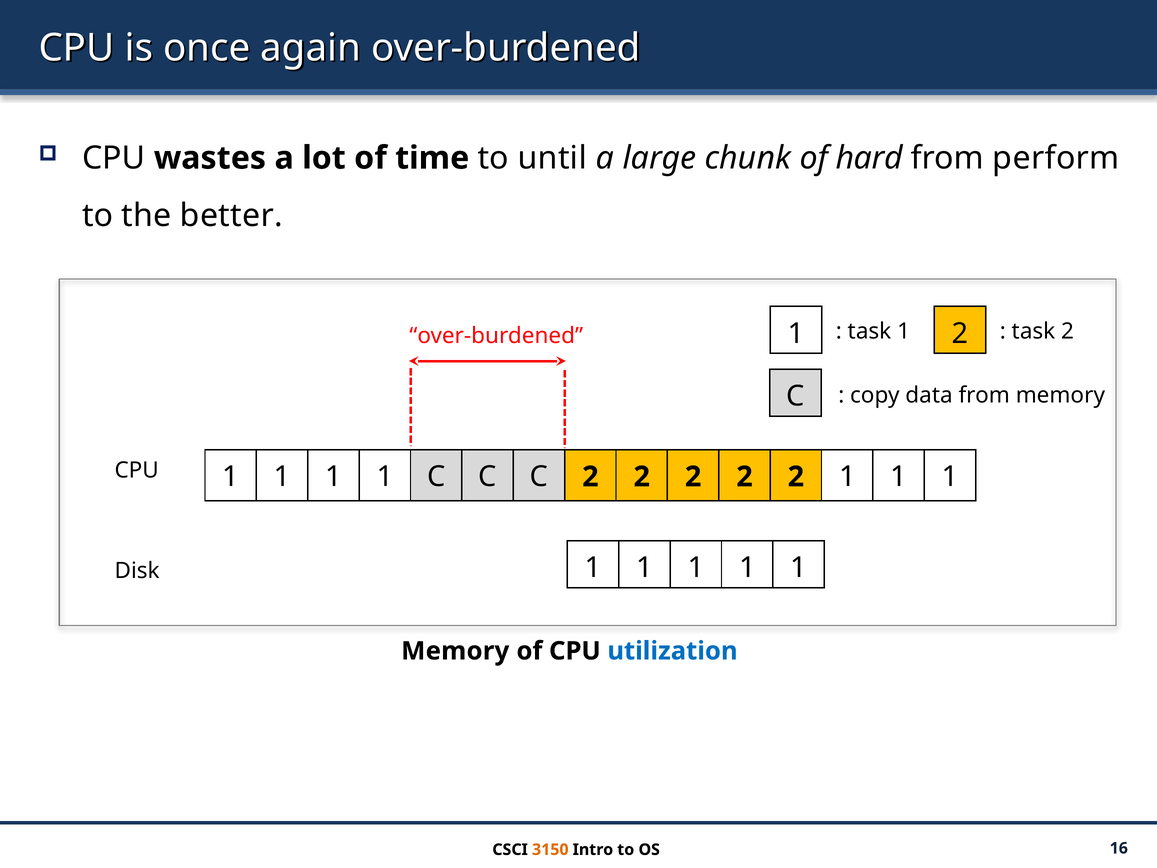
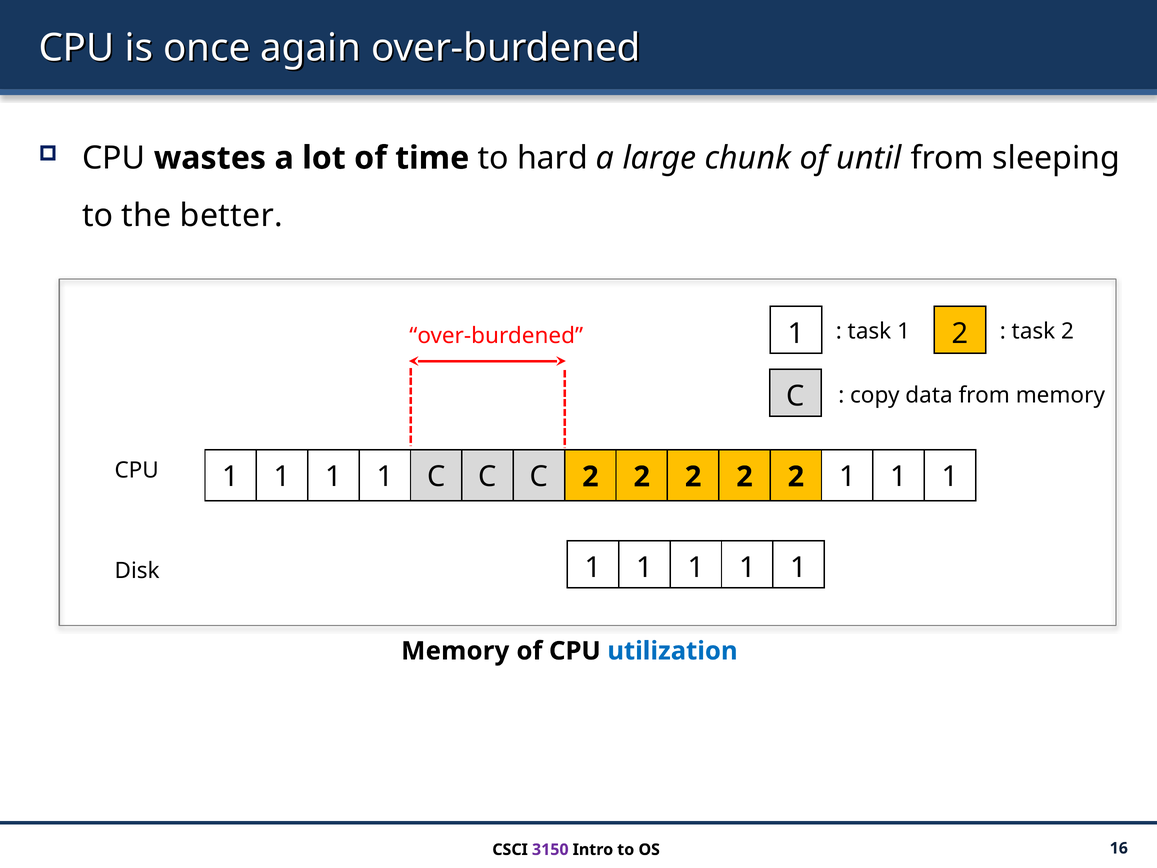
until: until -> hard (552, 158)
hard: hard -> until (869, 158)
perform: perform -> sleeping (1056, 158)
3150 colour: orange -> purple (550, 849)
